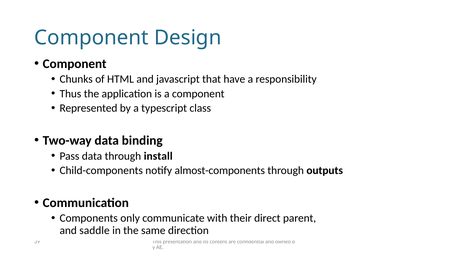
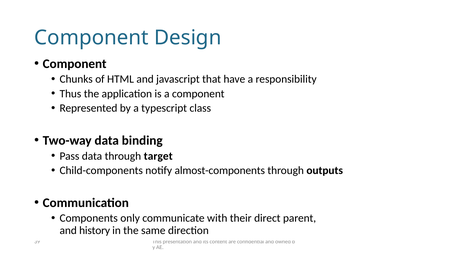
install: install -> target (158, 156)
saddle: saddle -> history (95, 230)
